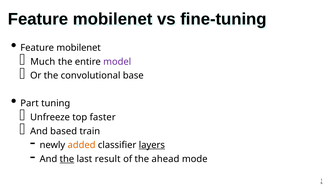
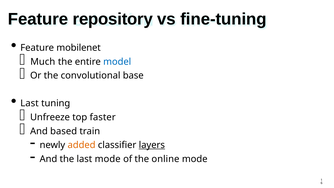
mobilenet: mobilenet -> repository (113, 19)
model colour: purple -> blue (117, 62)
Part: Part -> Last (30, 103)
the underline: present -> none (67, 159)
last result: result -> mode (108, 159)
ahead: ahead -> online (165, 159)
